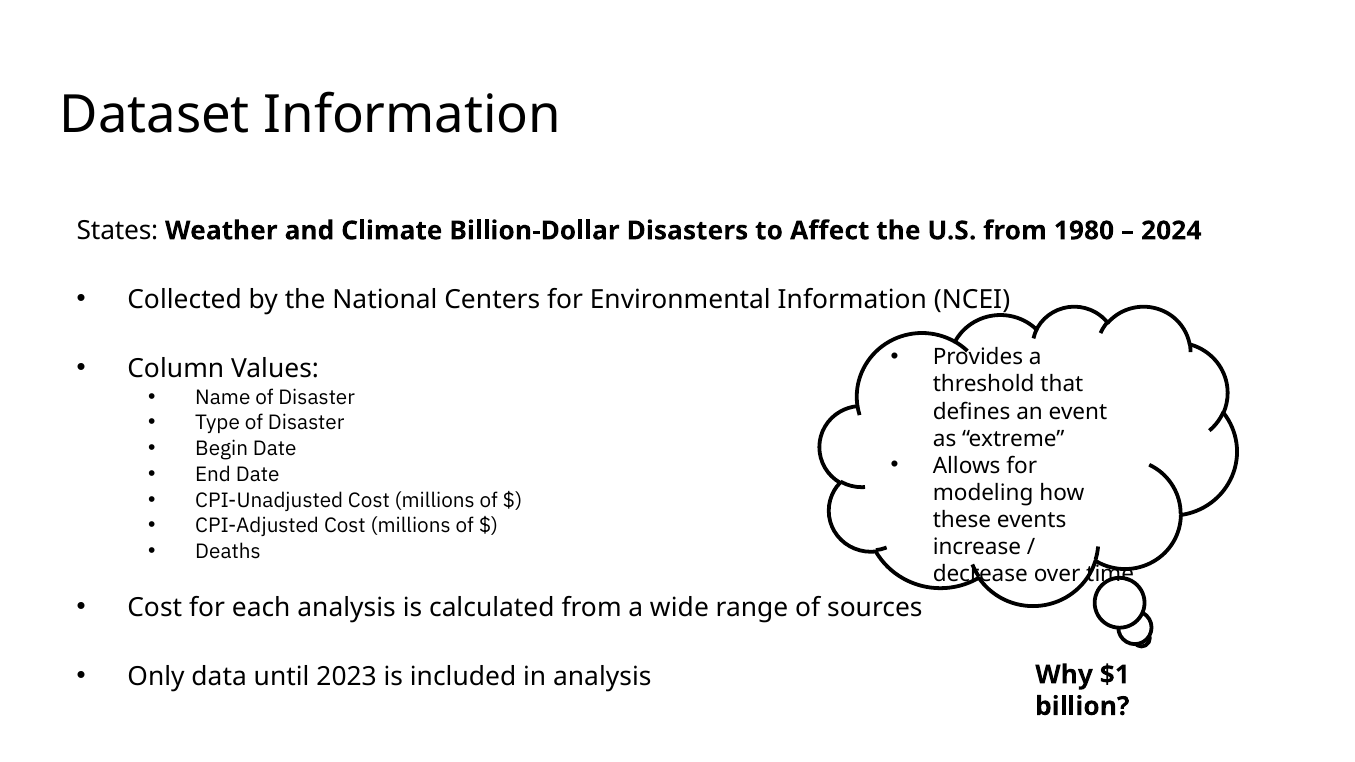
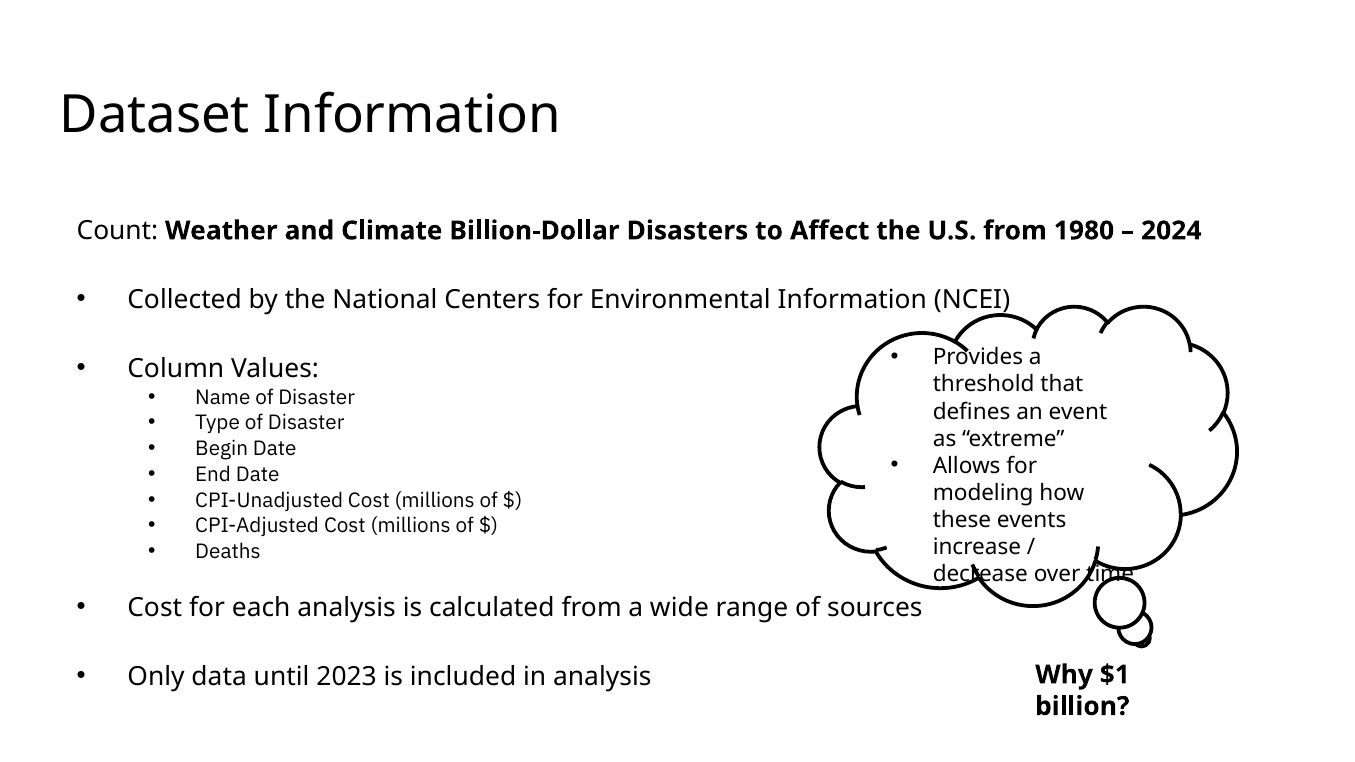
States: States -> Count (117, 231)
